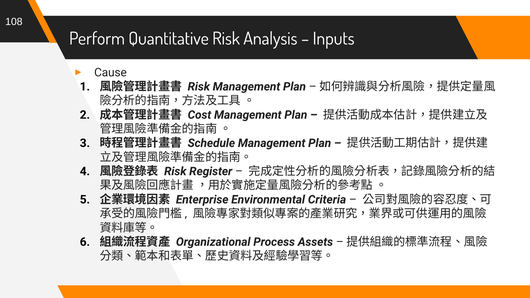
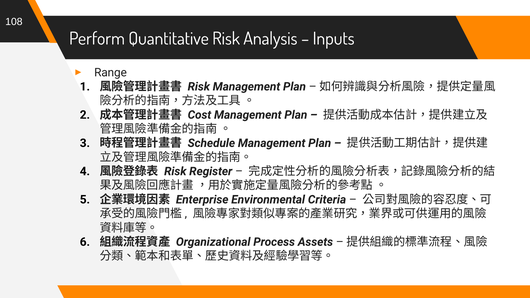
Cause: Cause -> Range (111, 73)
